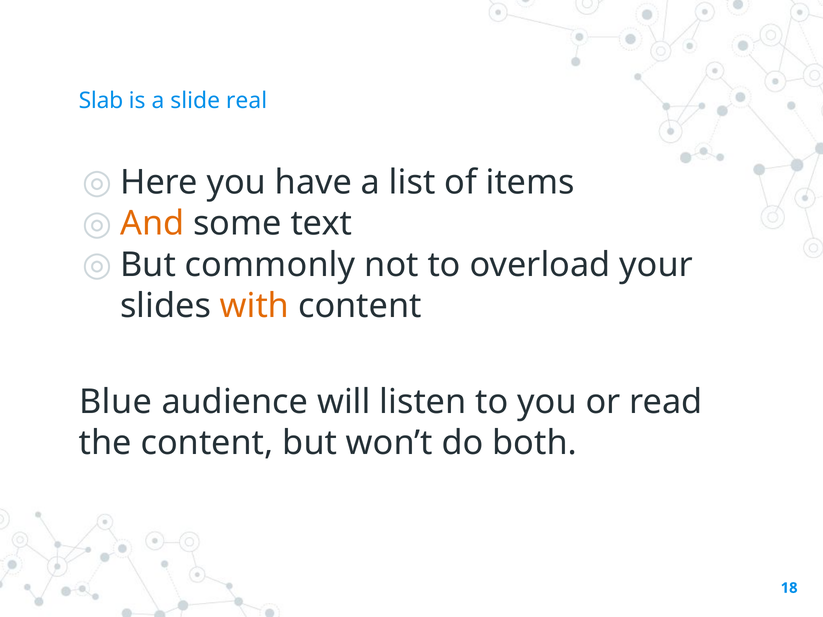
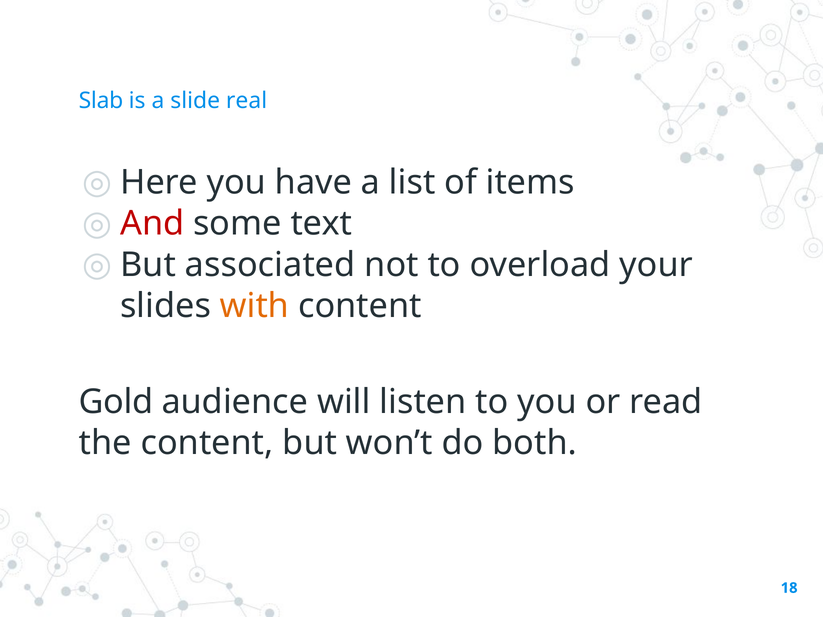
And colour: orange -> red (152, 224)
commonly: commonly -> associated (270, 265)
Blue: Blue -> Gold (116, 402)
